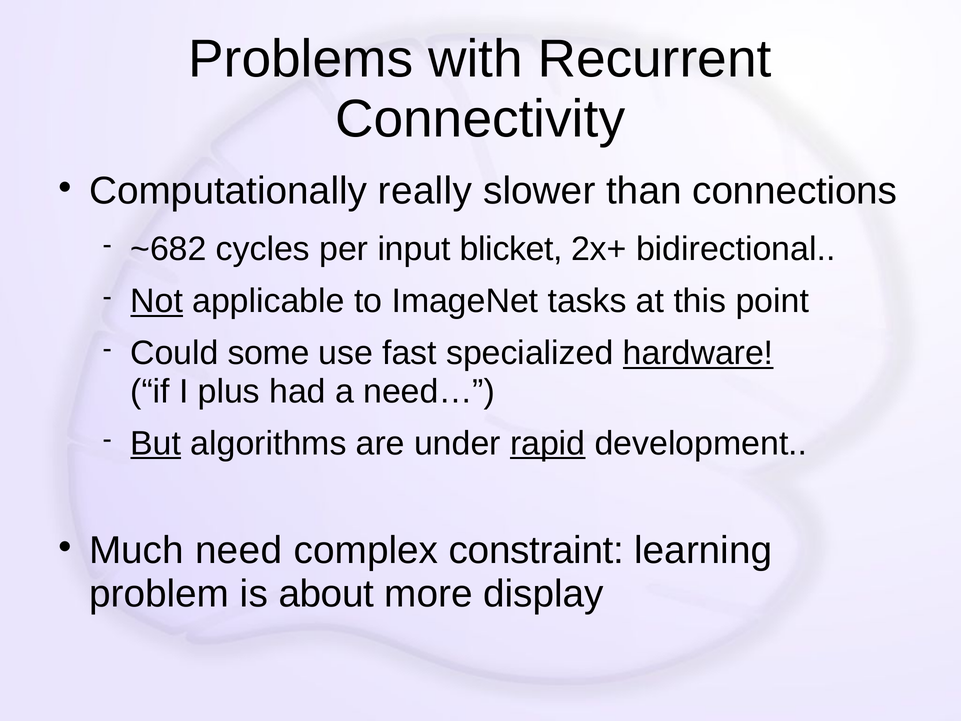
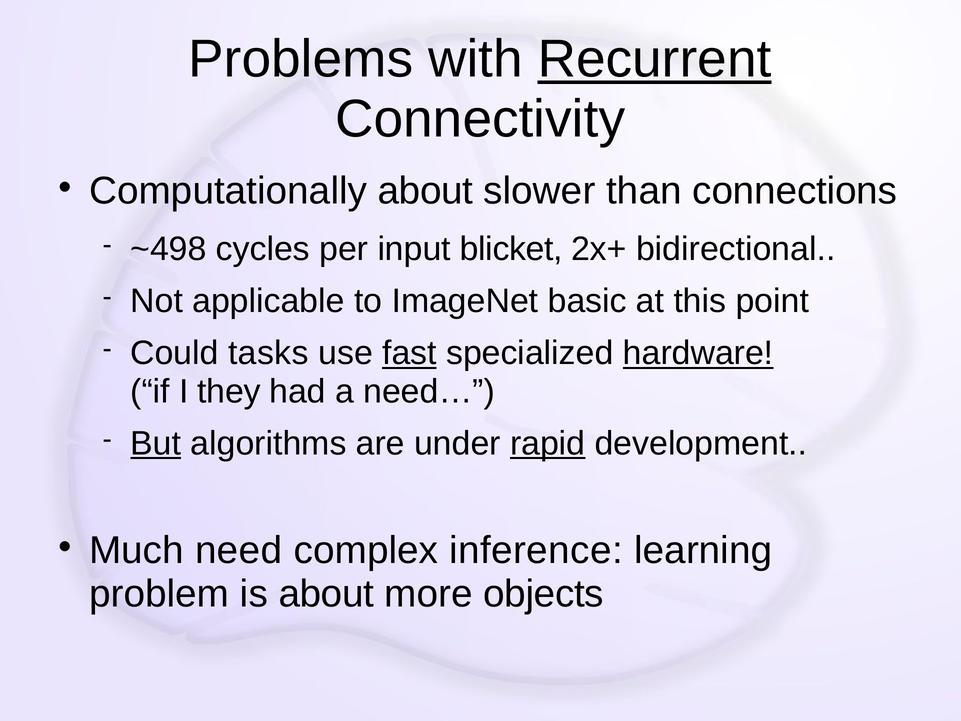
Recurrent underline: none -> present (655, 59)
Computationally really: really -> about (425, 191)
~682: ~682 -> ~498 (168, 249)
Not underline: present -> none (157, 301)
tasks: tasks -> basic (587, 301)
some: some -> tasks (268, 353)
fast underline: none -> present (409, 353)
plus: plus -> they (229, 392)
constraint: constraint -> inference (536, 550)
display: display -> objects (544, 594)
